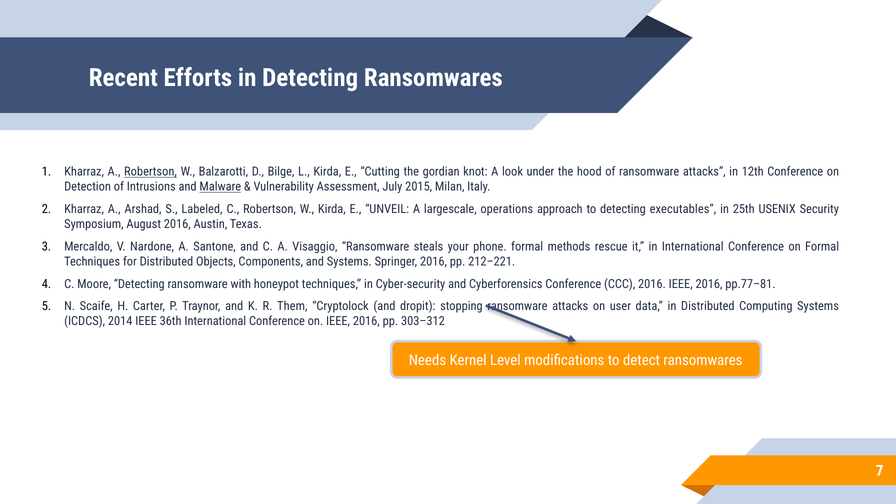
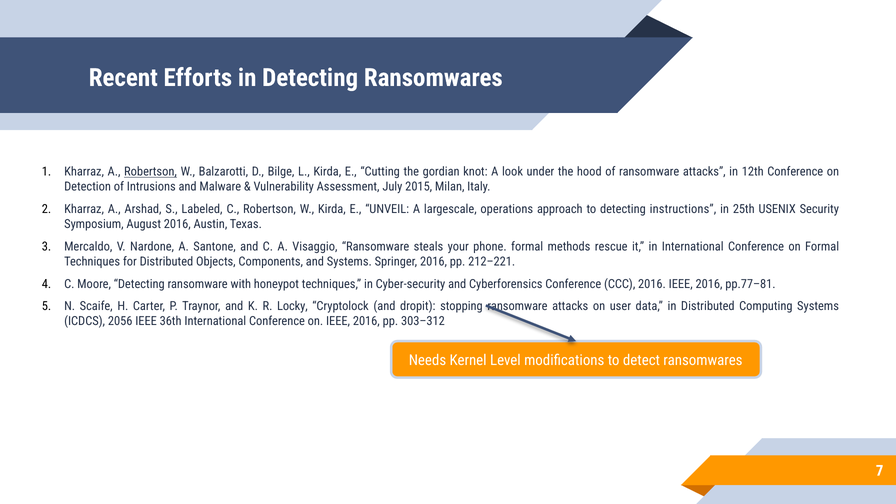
Malware underline: present -> none (220, 187)
executables: executables -> instructions (683, 209)
Them: Them -> Locky (292, 306)
2014: 2014 -> 2056 (120, 321)
